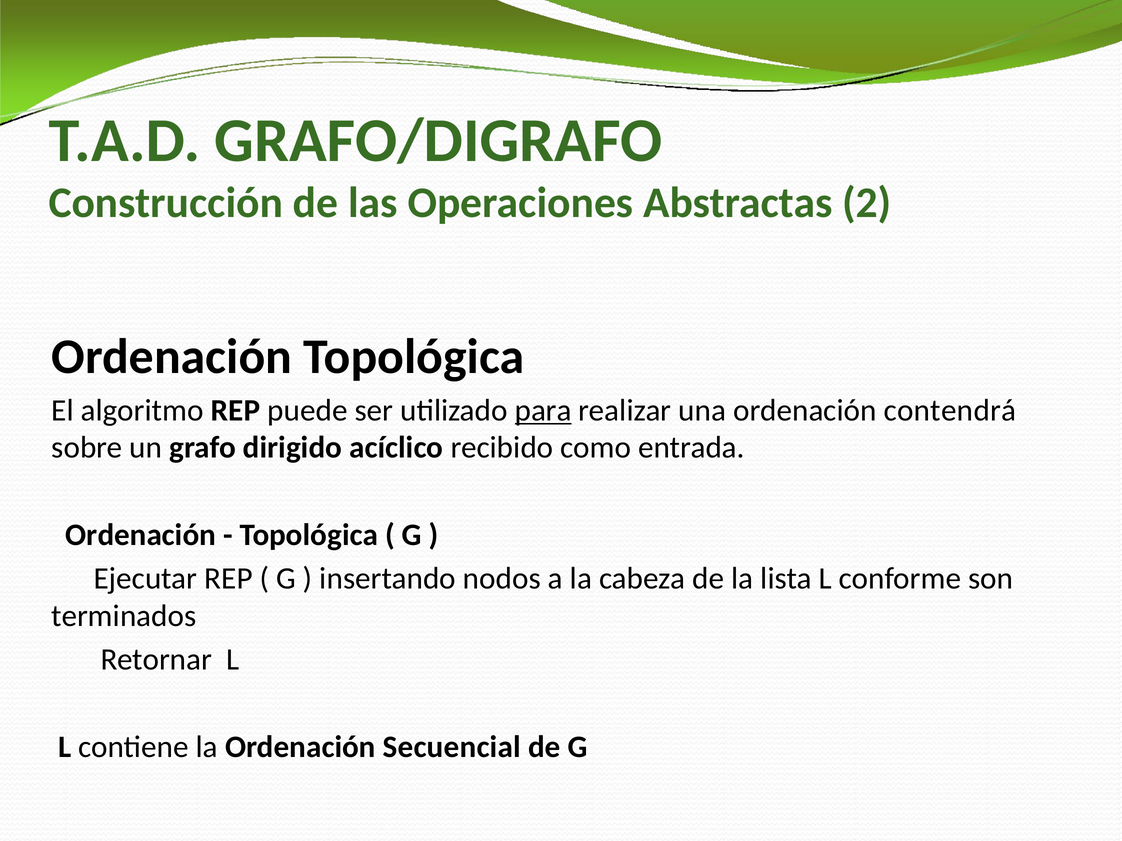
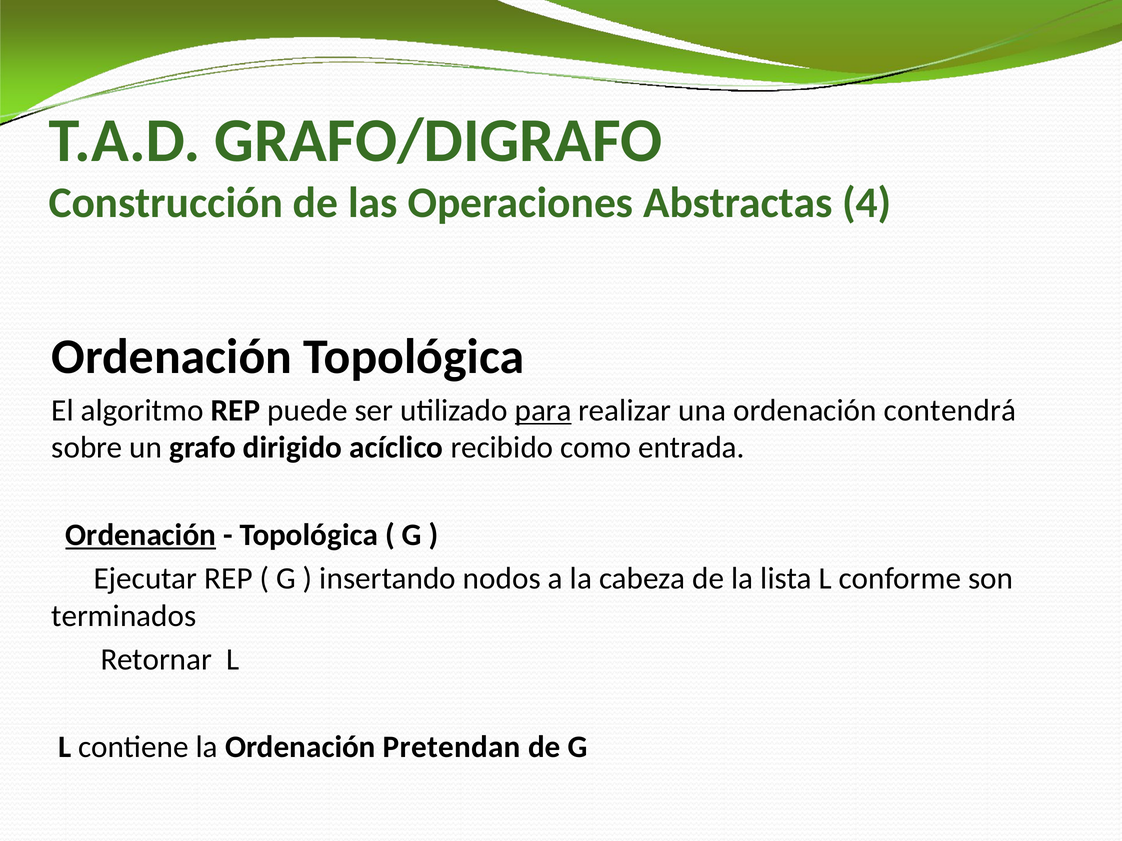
2: 2 -> 4 (867, 203)
Ordenación underline: none -> present (141, 535)
Secuencial: Secuencial -> Pretendan (452, 747)
